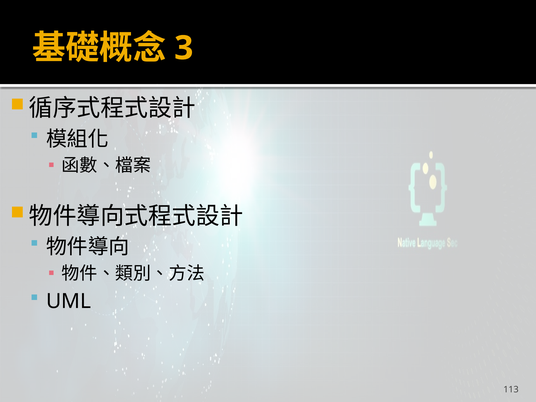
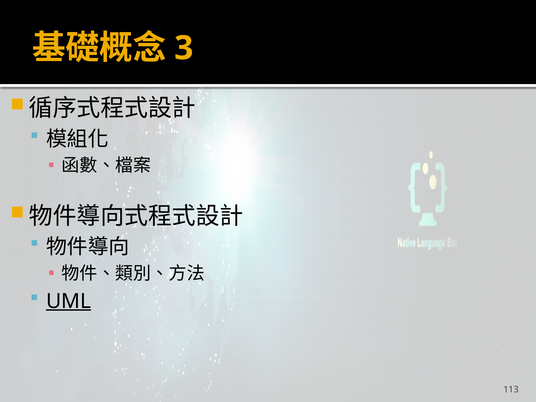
UML underline: none -> present (69, 301)
